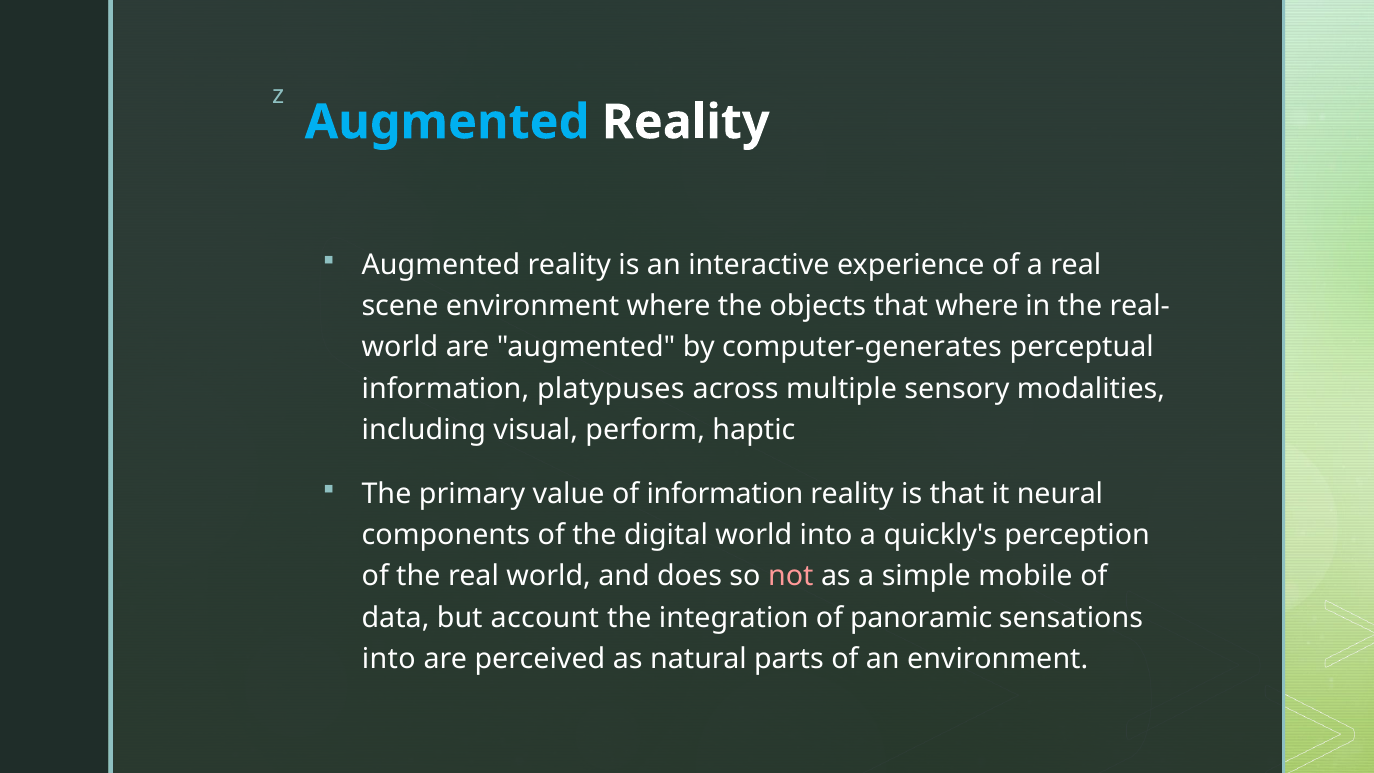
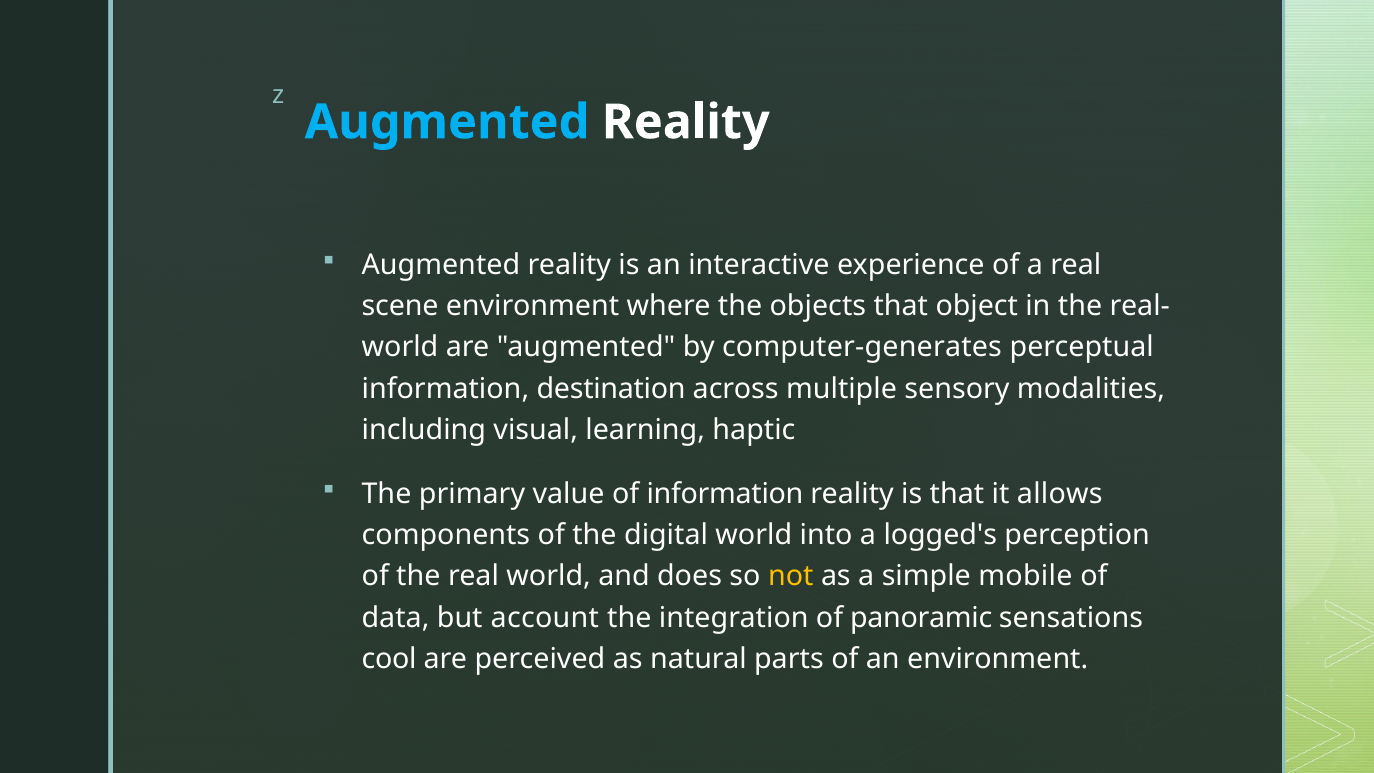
that where: where -> object (977, 306)
platypuses: platypuses -> destination (611, 389)
perform: perform -> learning (645, 430)
neural: neural -> allows (1060, 494)
quickly's: quickly's -> logged's (940, 535)
not colour: pink -> yellow (791, 576)
into: into -> cool (389, 659)
